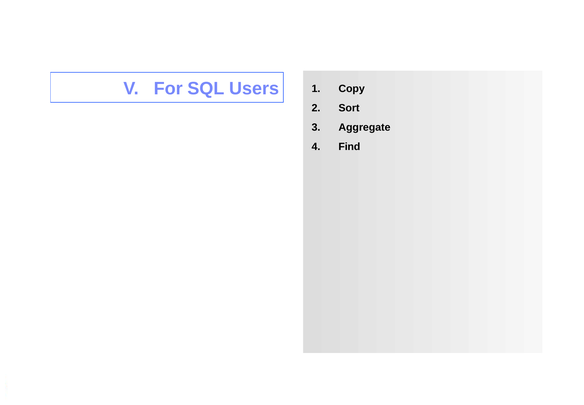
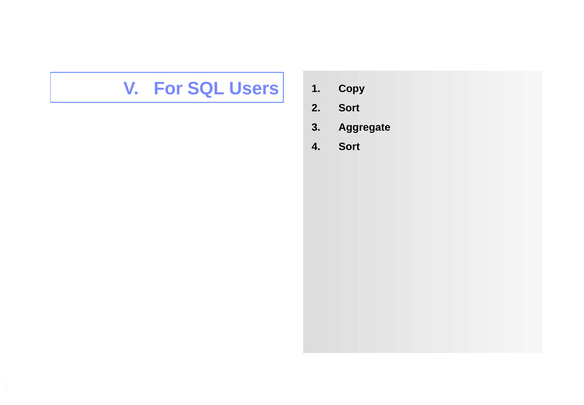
Find: Find -> Sort (349, 146)
